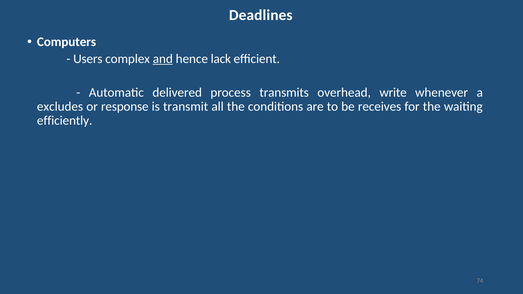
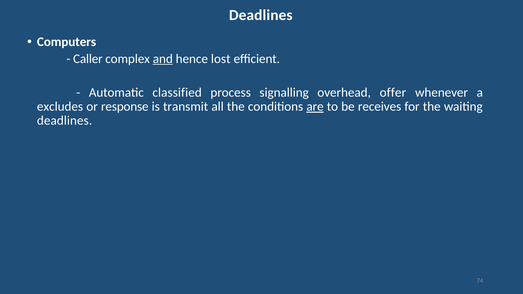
Users: Users -> Caller (88, 59)
lack: lack -> lost (221, 59)
delivered: delivered -> classified (177, 92)
transmits: transmits -> signalling (284, 92)
write: write -> offer (393, 92)
are underline: none -> present (315, 107)
efficiently: efficiently -> deadlines (65, 121)
